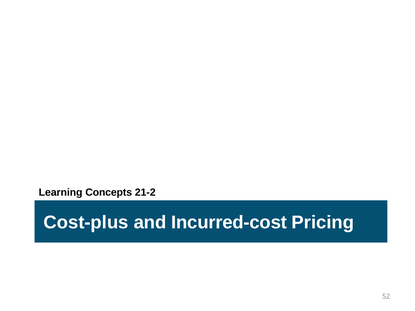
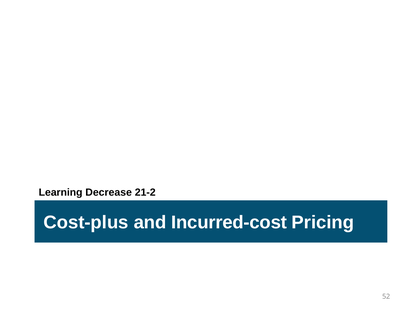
Concepts: Concepts -> Decrease (109, 192)
